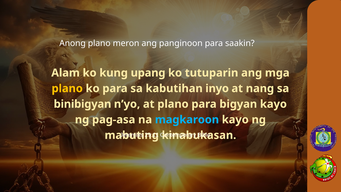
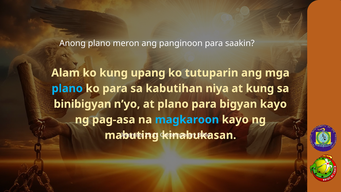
plano colour: yellow -> light blue (67, 88)
inyo: inyo -> niya (217, 88)
at nang: nang -> kung (260, 88)
